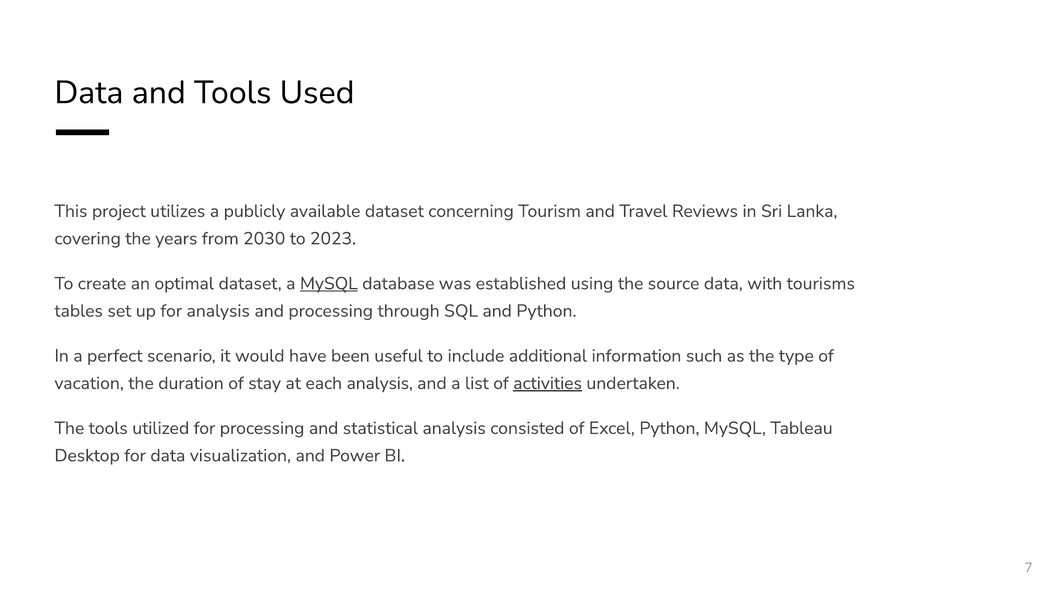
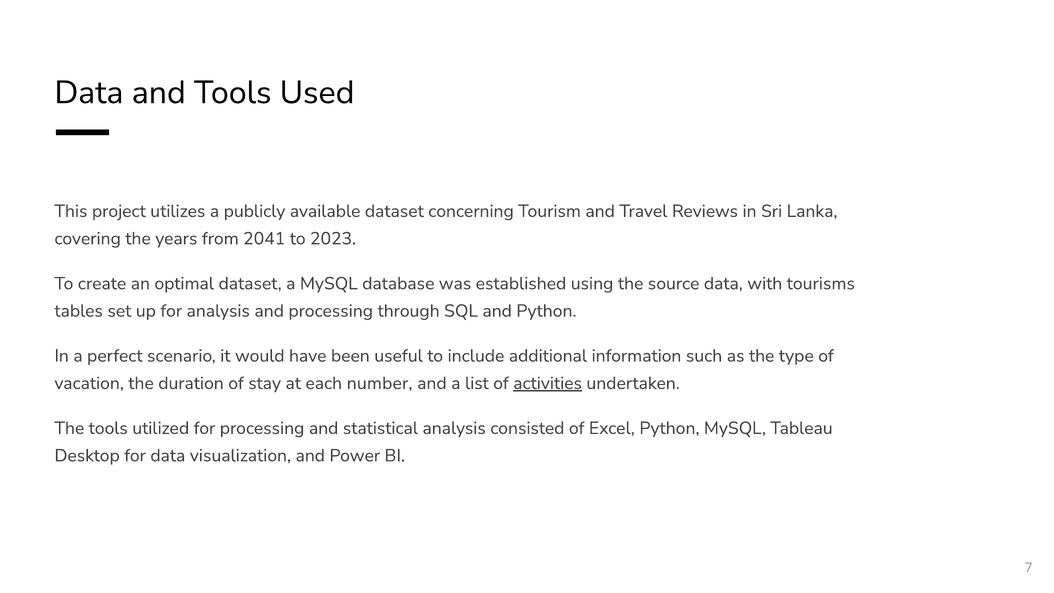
2030: 2030 -> 2041 (264, 238)
MySQL underline: present -> none (329, 283)
each analysis: analysis -> number (380, 383)
